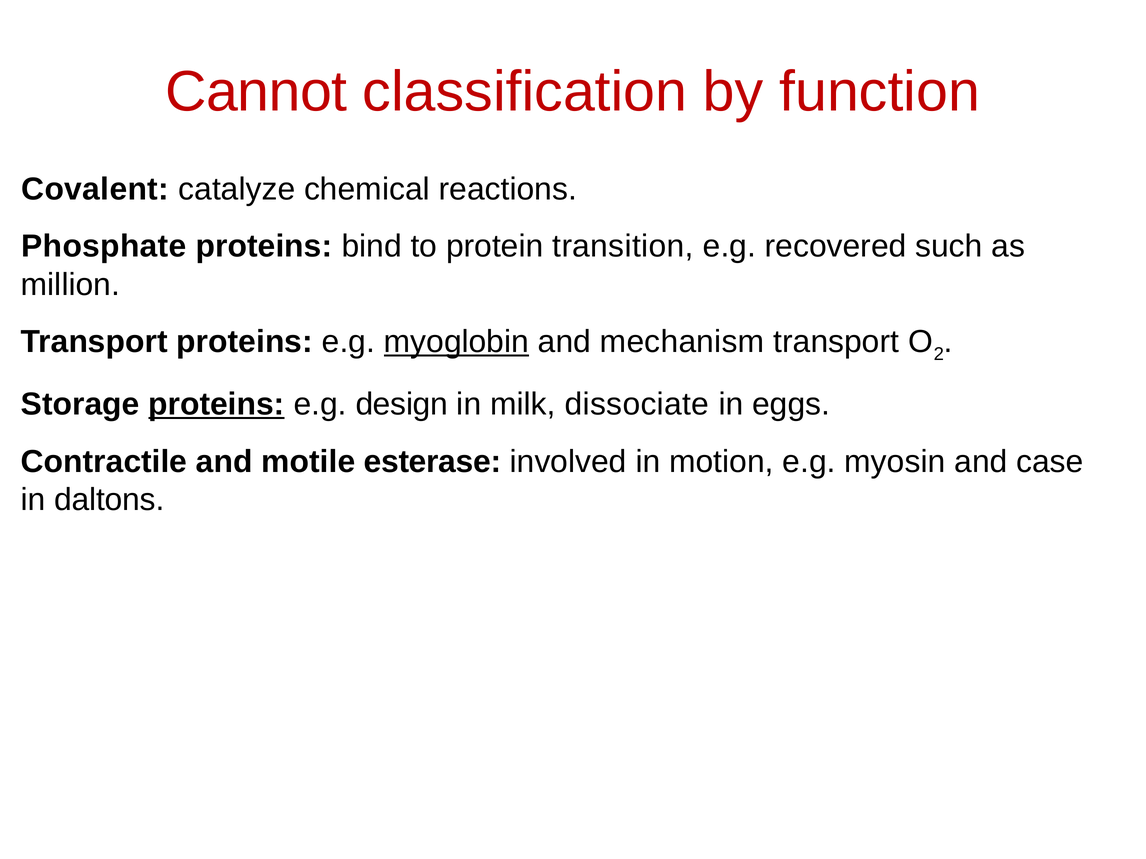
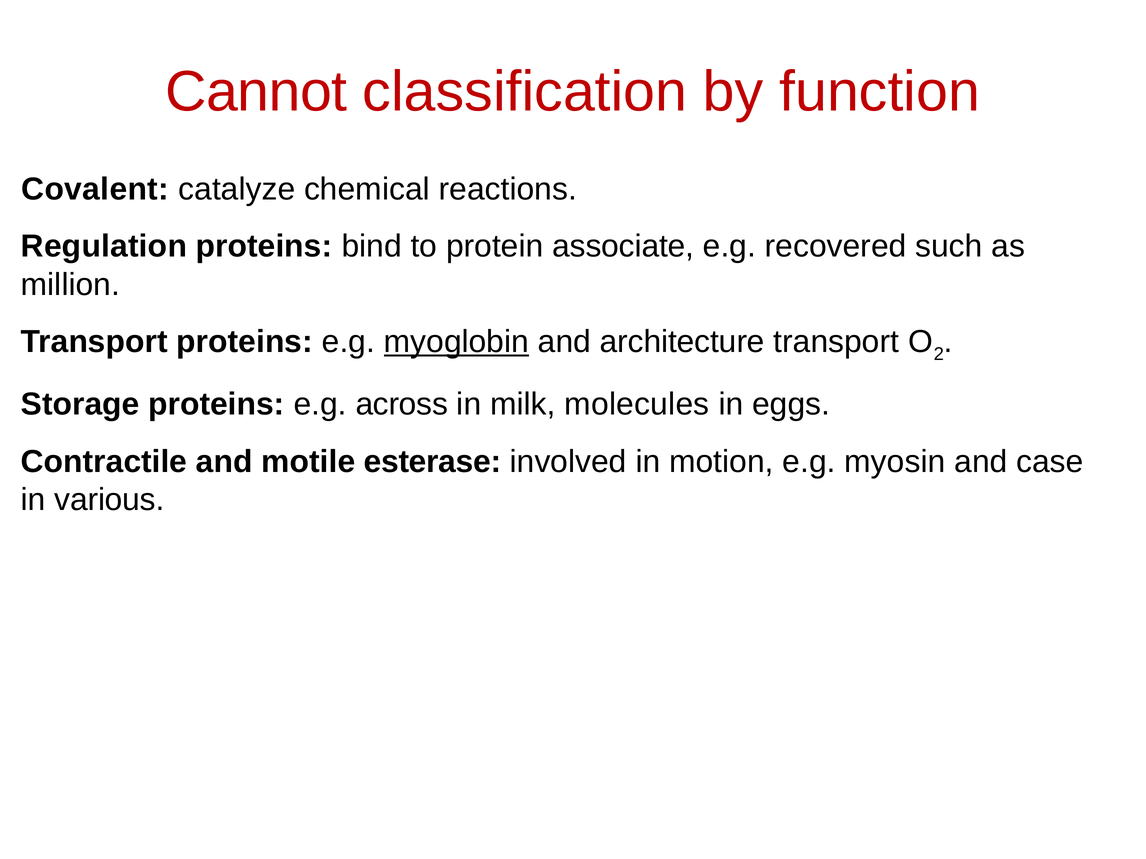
Phosphate: Phosphate -> Regulation (104, 247)
transition: transition -> associate (623, 247)
mechanism: mechanism -> architecture (682, 342)
proteins underline: present -> none (216, 405)
design: design -> across (402, 405)
dissociate: dissociate -> molecules (637, 405)
daltons: daltons -> various (109, 500)
